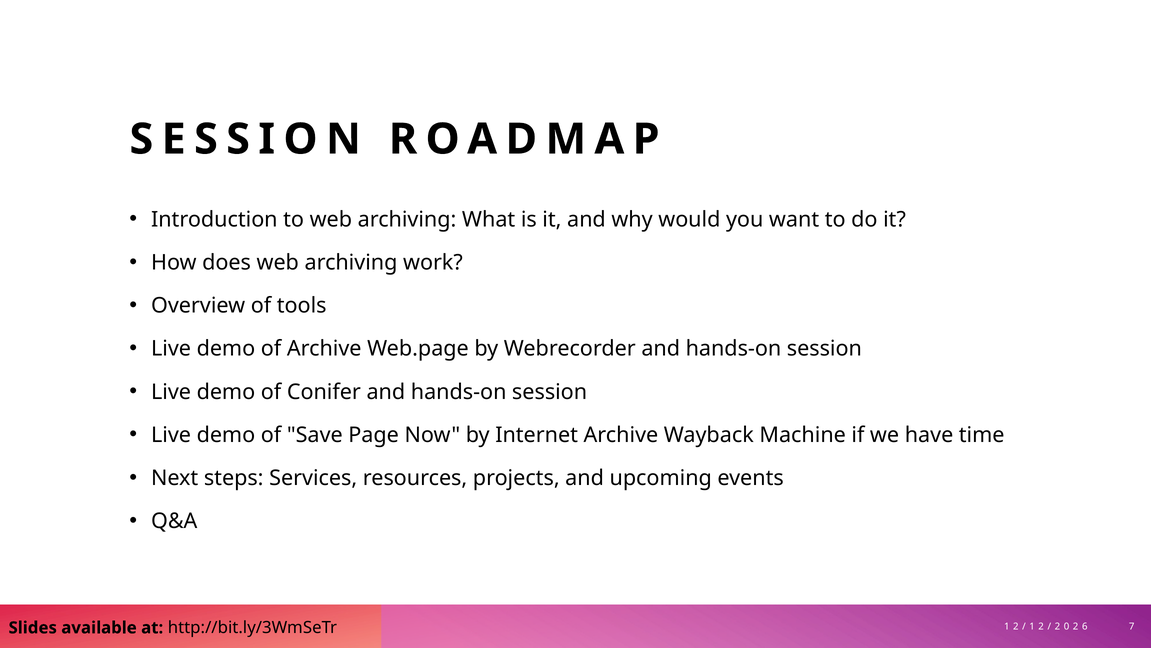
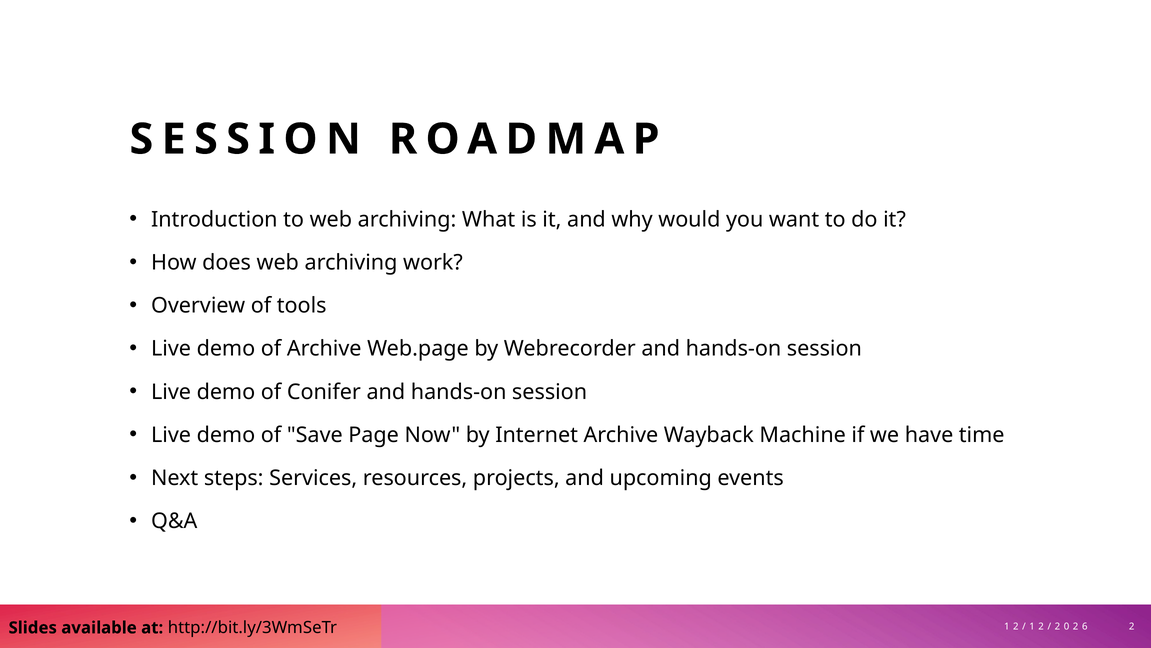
7: 7 -> 2 (1132, 626)
